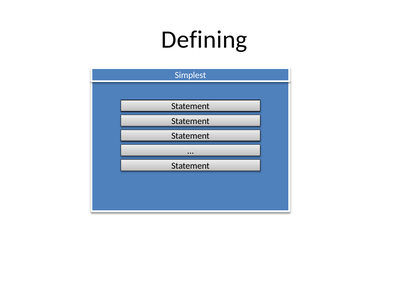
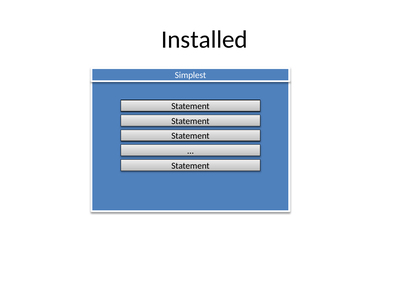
Defining: Defining -> Installed (204, 40)
